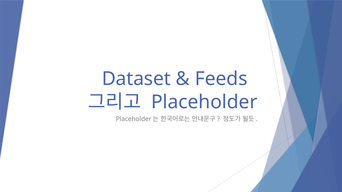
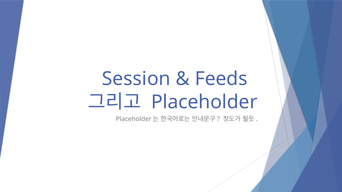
Dataset: Dataset -> Session (136, 79)
